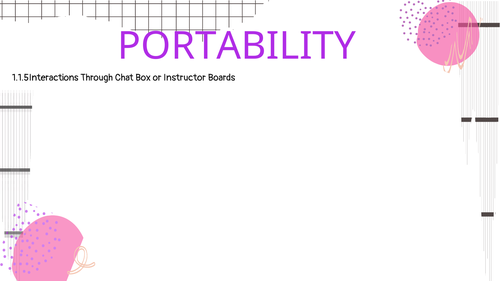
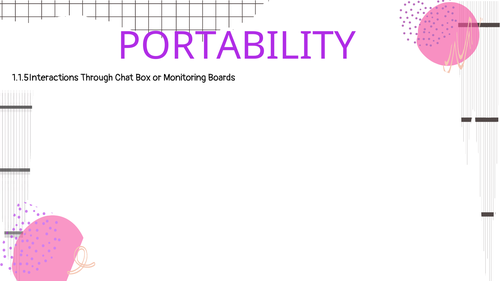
Instructor: Instructor -> Monitoring (185, 78)
